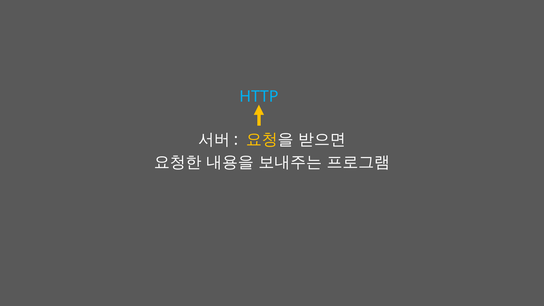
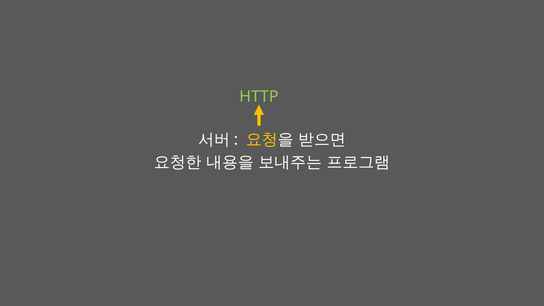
HTTP colour: light blue -> light green (259, 97)
